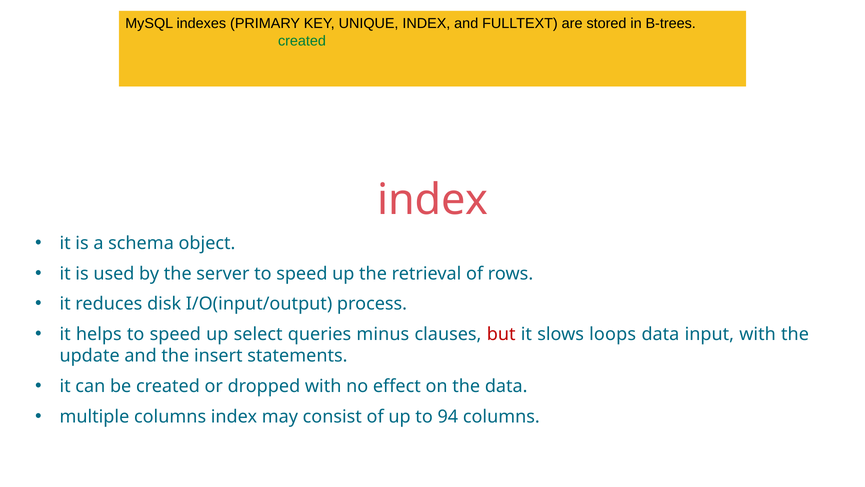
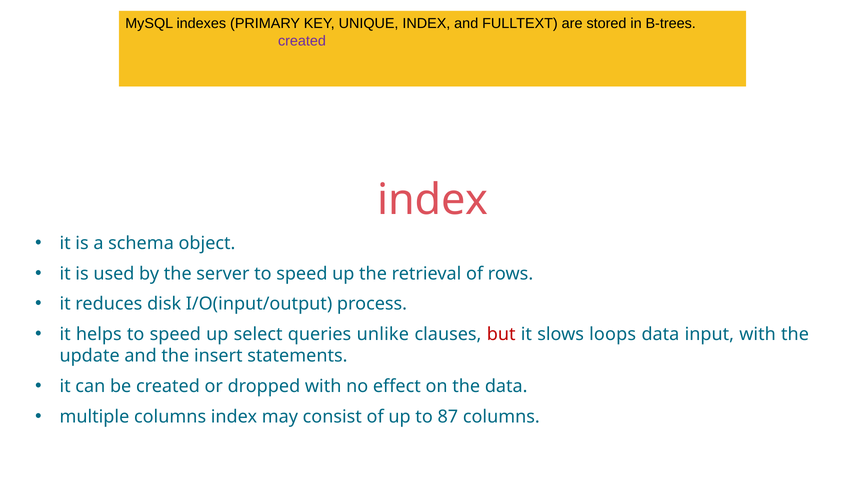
created colour: green -> purple (302, 41)
minus: minus -> unlike (383, 334)
94: 94 -> 87 (448, 416)
